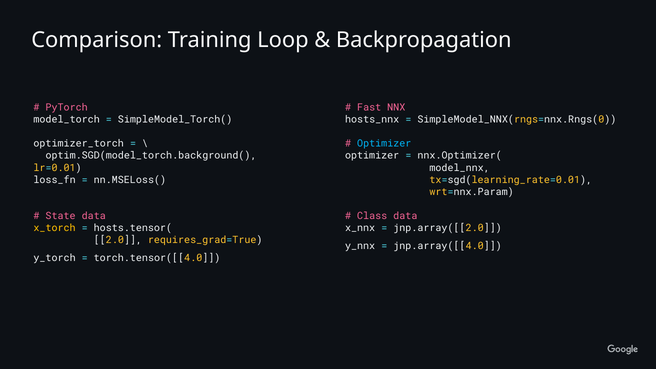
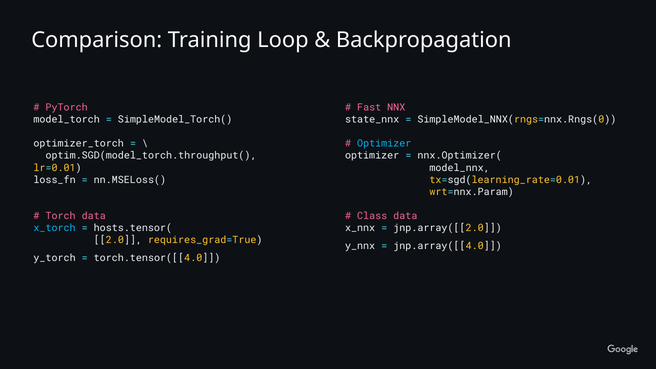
hosts_nnx: hosts_nnx -> state_nnx (372, 120)
optim.SGD(model_torch.background(: optim.SGD(model_torch.background( -> optim.SGD(model_torch.throughput( (151, 156)
State: State -> Torch (61, 216)
x_torch colour: yellow -> light blue (55, 228)
